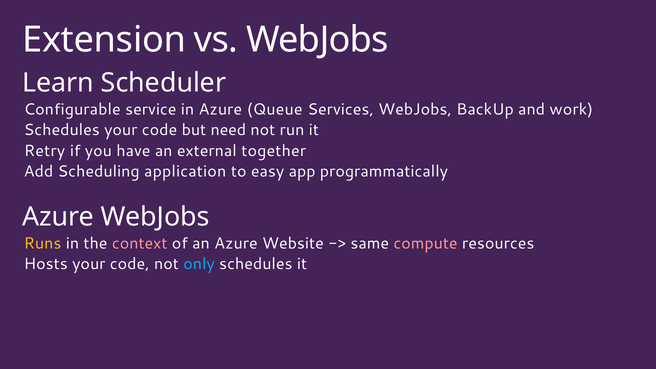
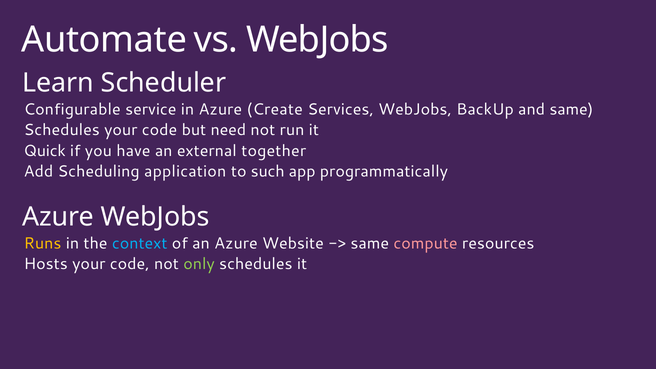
Extension: Extension -> Automate (104, 40)
Queue: Queue -> Create (275, 110)
and work: work -> same (571, 110)
Retry: Retry -> Quick (45, 151)
easy: easy -> such (268, 171)
context colour: pink -> light blue (140, 243)
only colour: light blue -> light green (199, 264)
